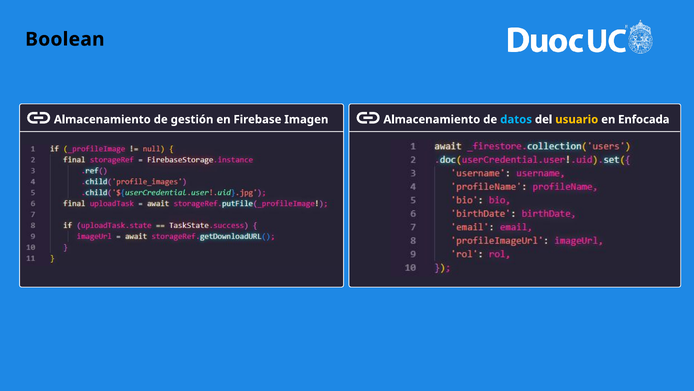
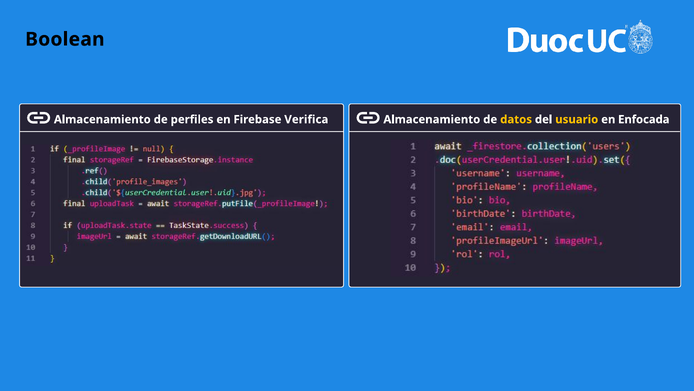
gestión: gestión -> perfiles (192, 119)
Imagen: Imagen -> Verifica (306, 119)
datos colour: light blue -> yellow (516, 119)
